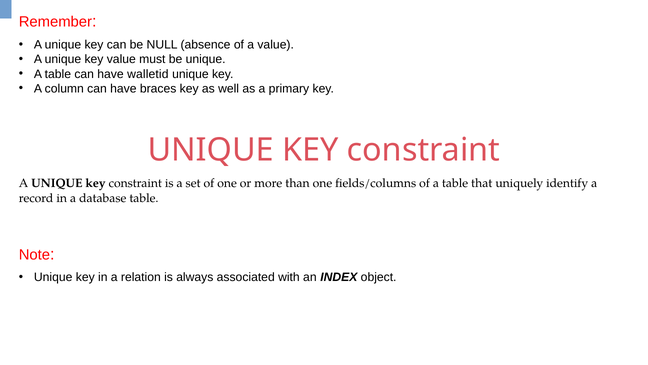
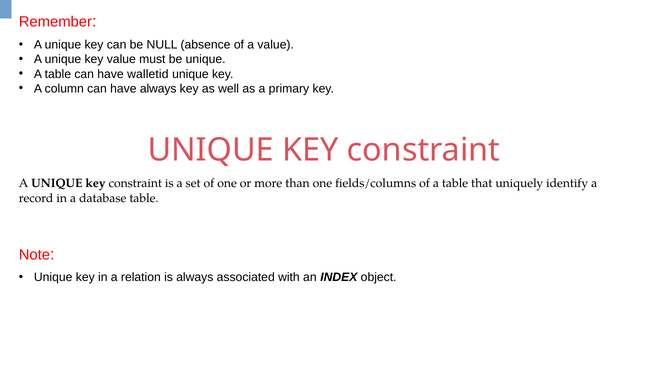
have braces: braces -> always (158, 89)
